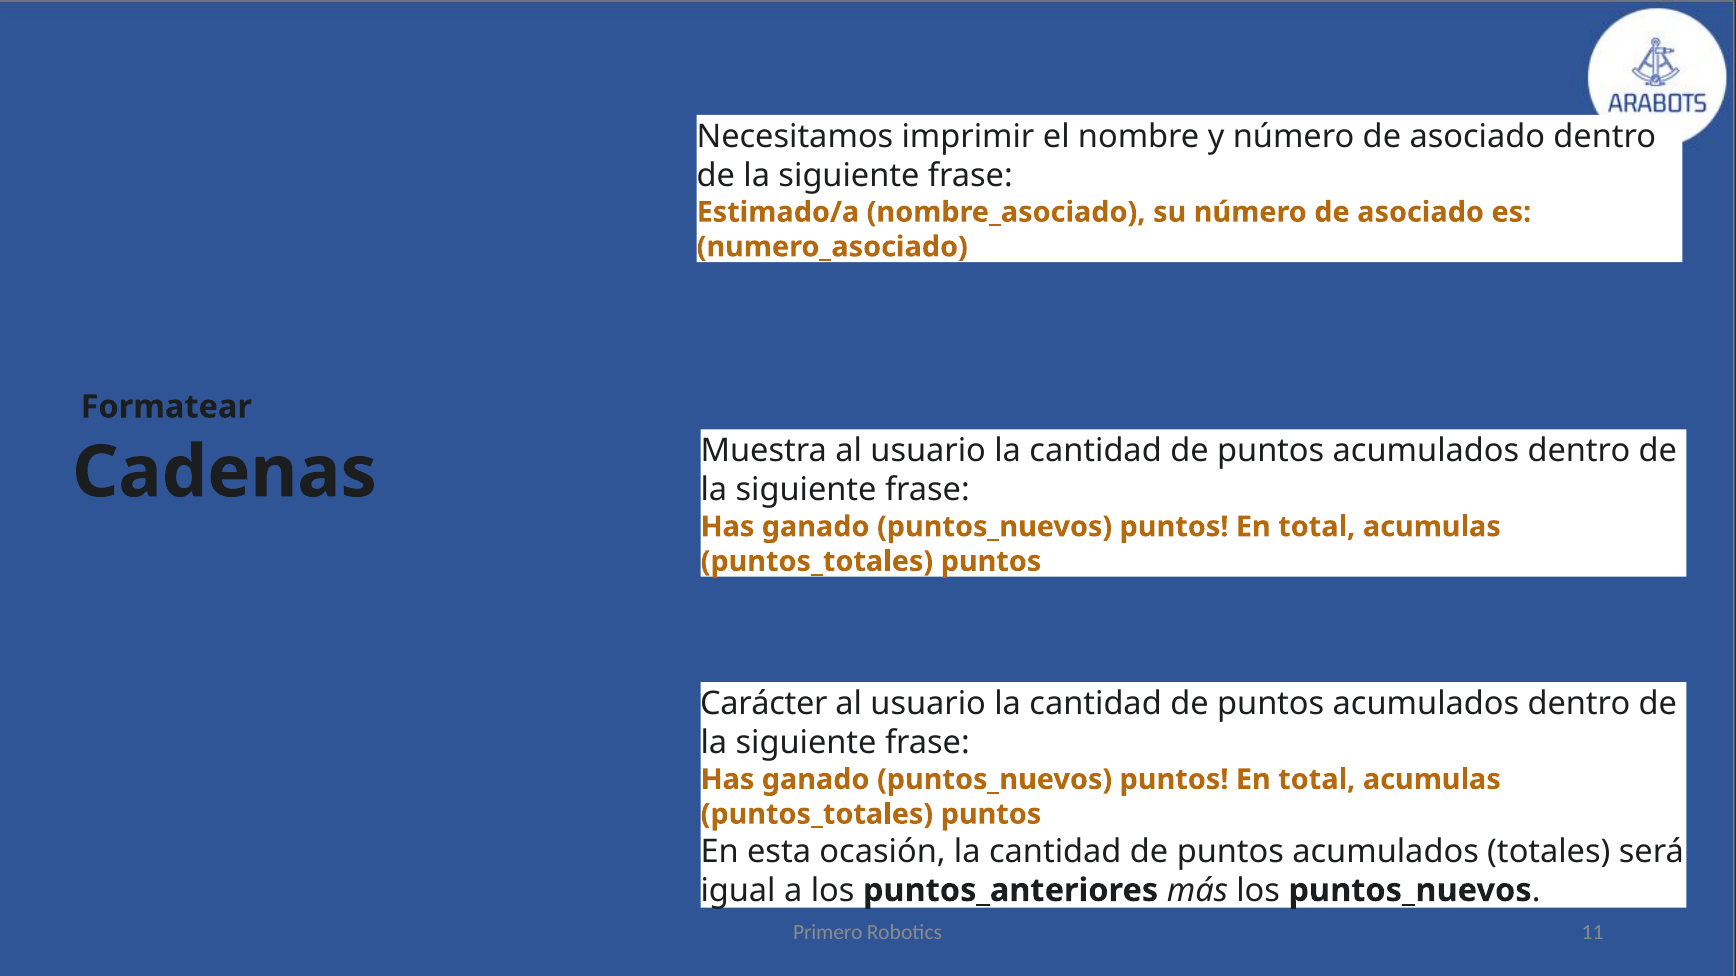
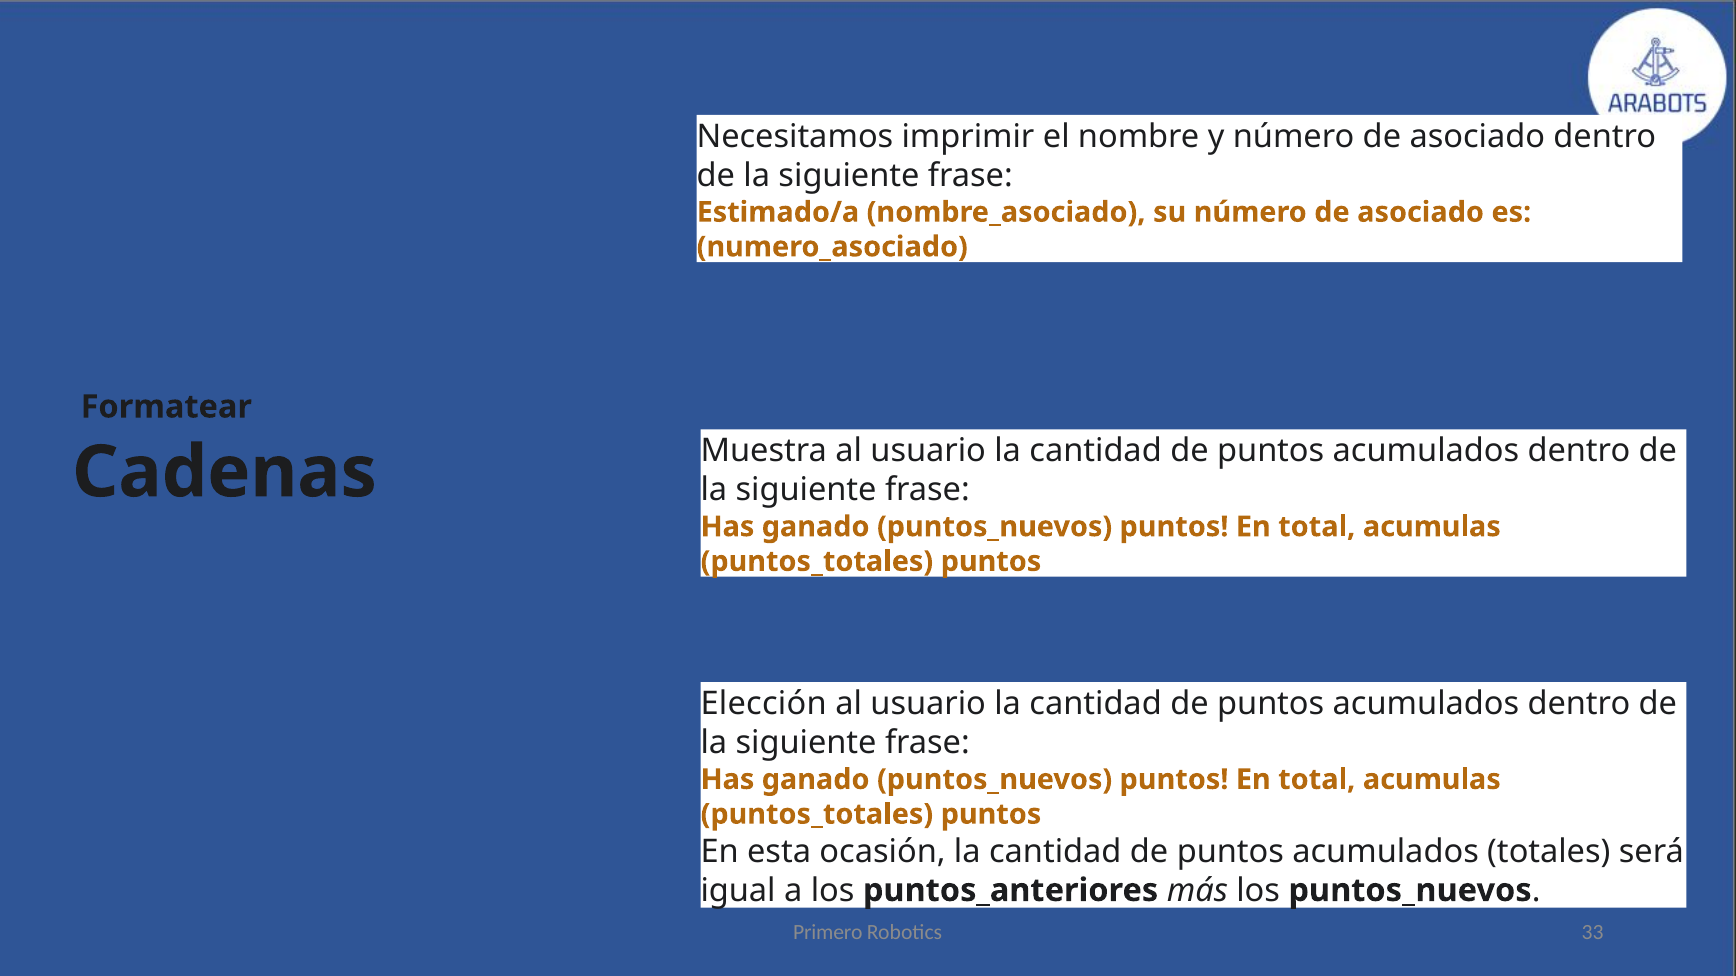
Carácter: Carácter -> Elección (764, 704)
11: 11 -> 33 (1593, 932)
